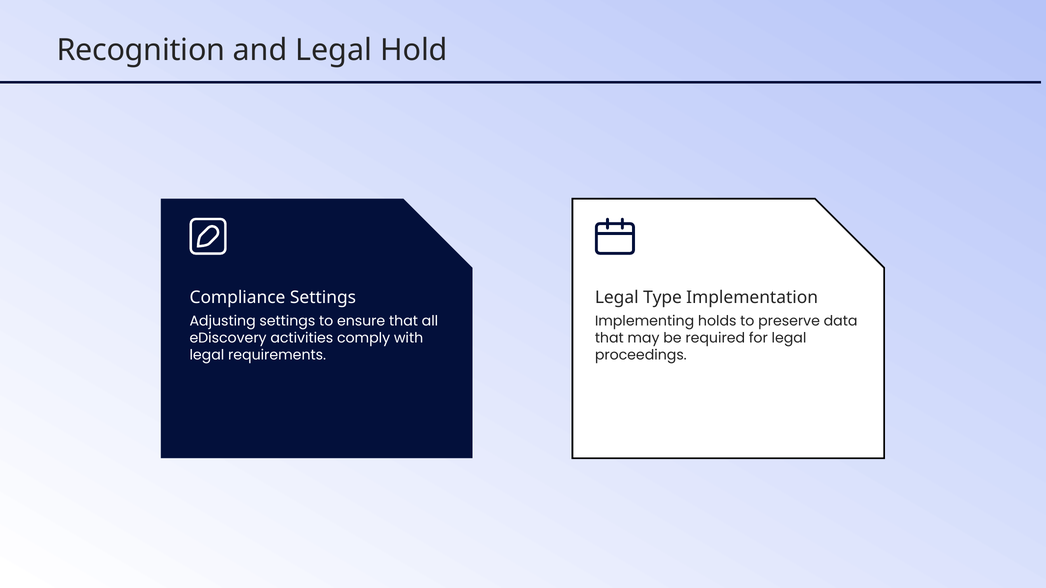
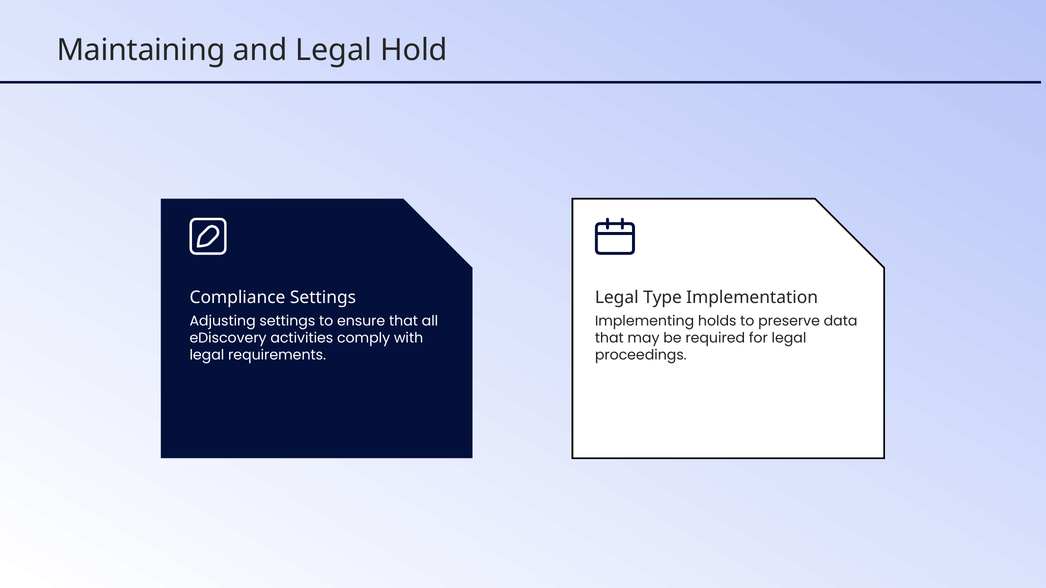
Recognition: Recognition -> Maintaining (141, 50)
